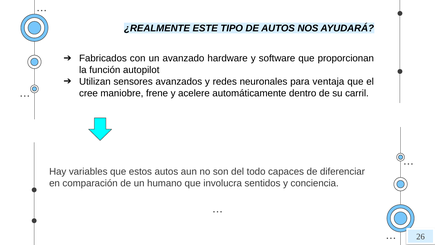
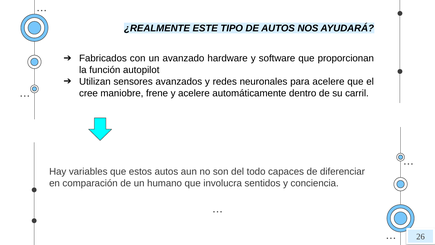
para ventaja: ventaja -> acelere (328, 82)
